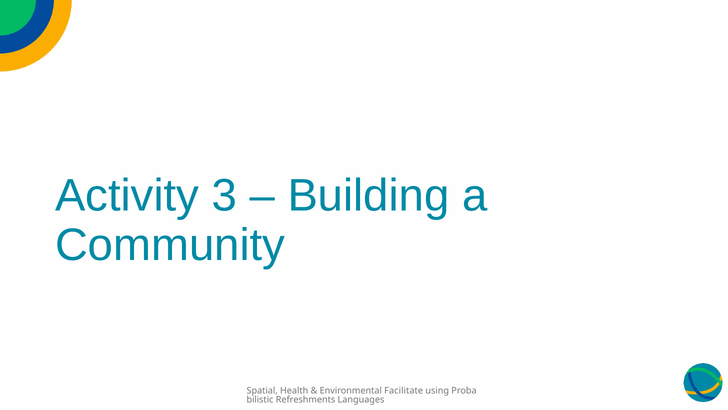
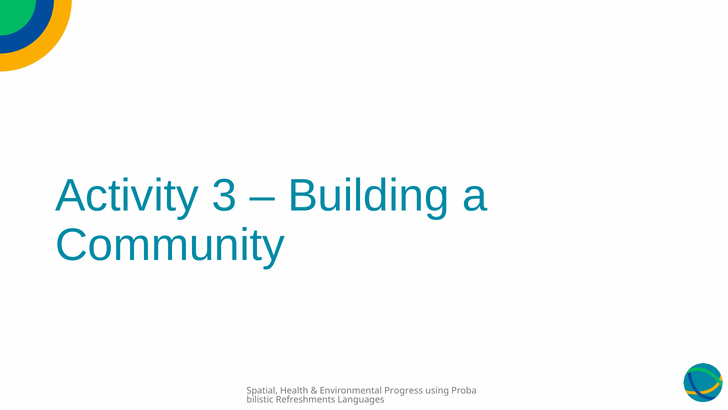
Facilitate: Facilitate -> Progress (404, 390)
